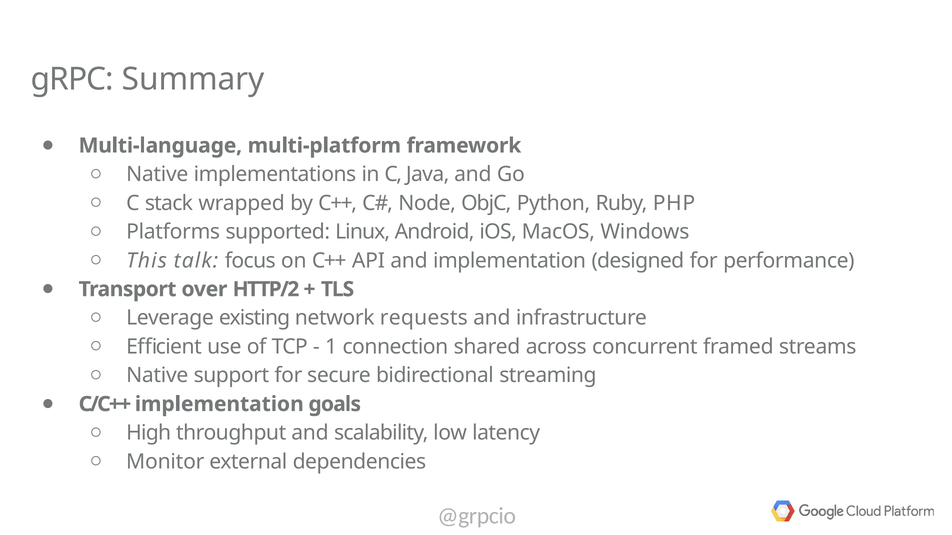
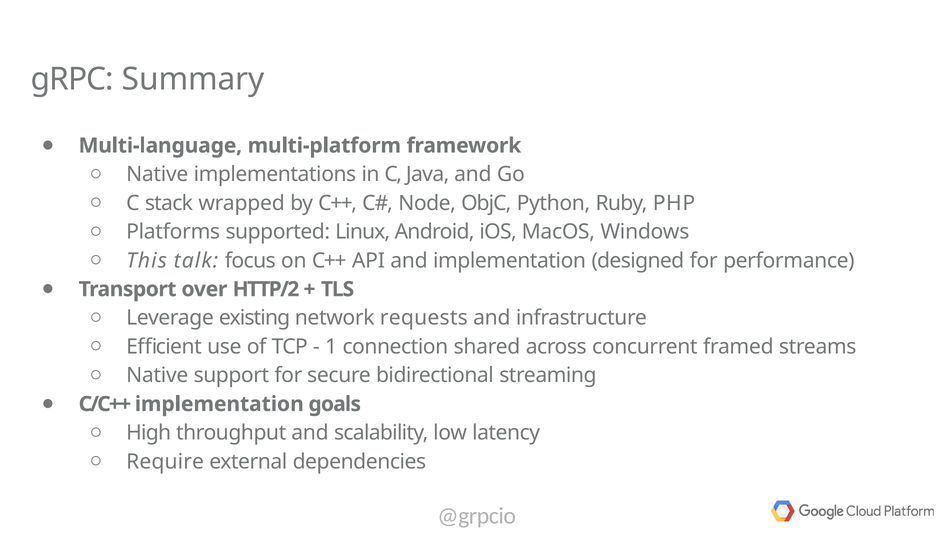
Monitor: Monitor -> Require (165, 462)
